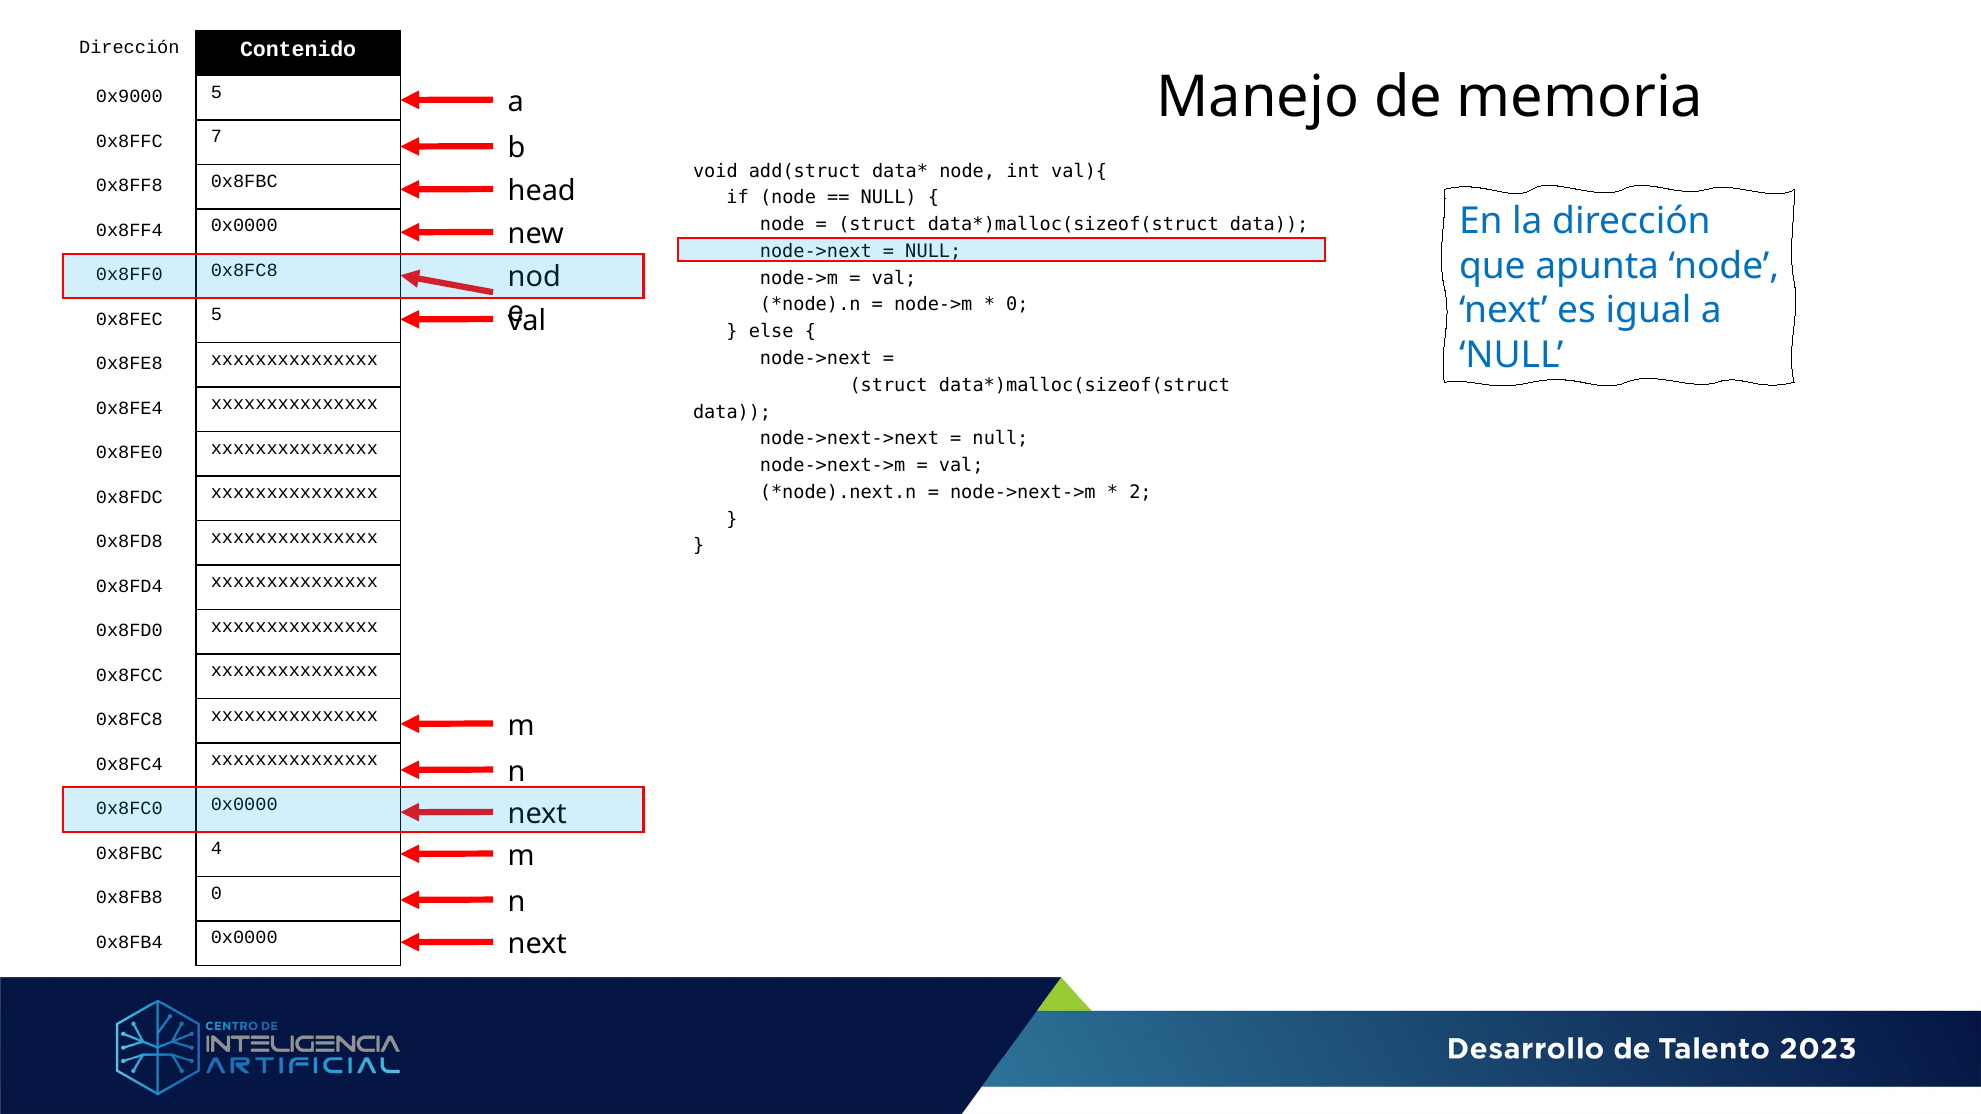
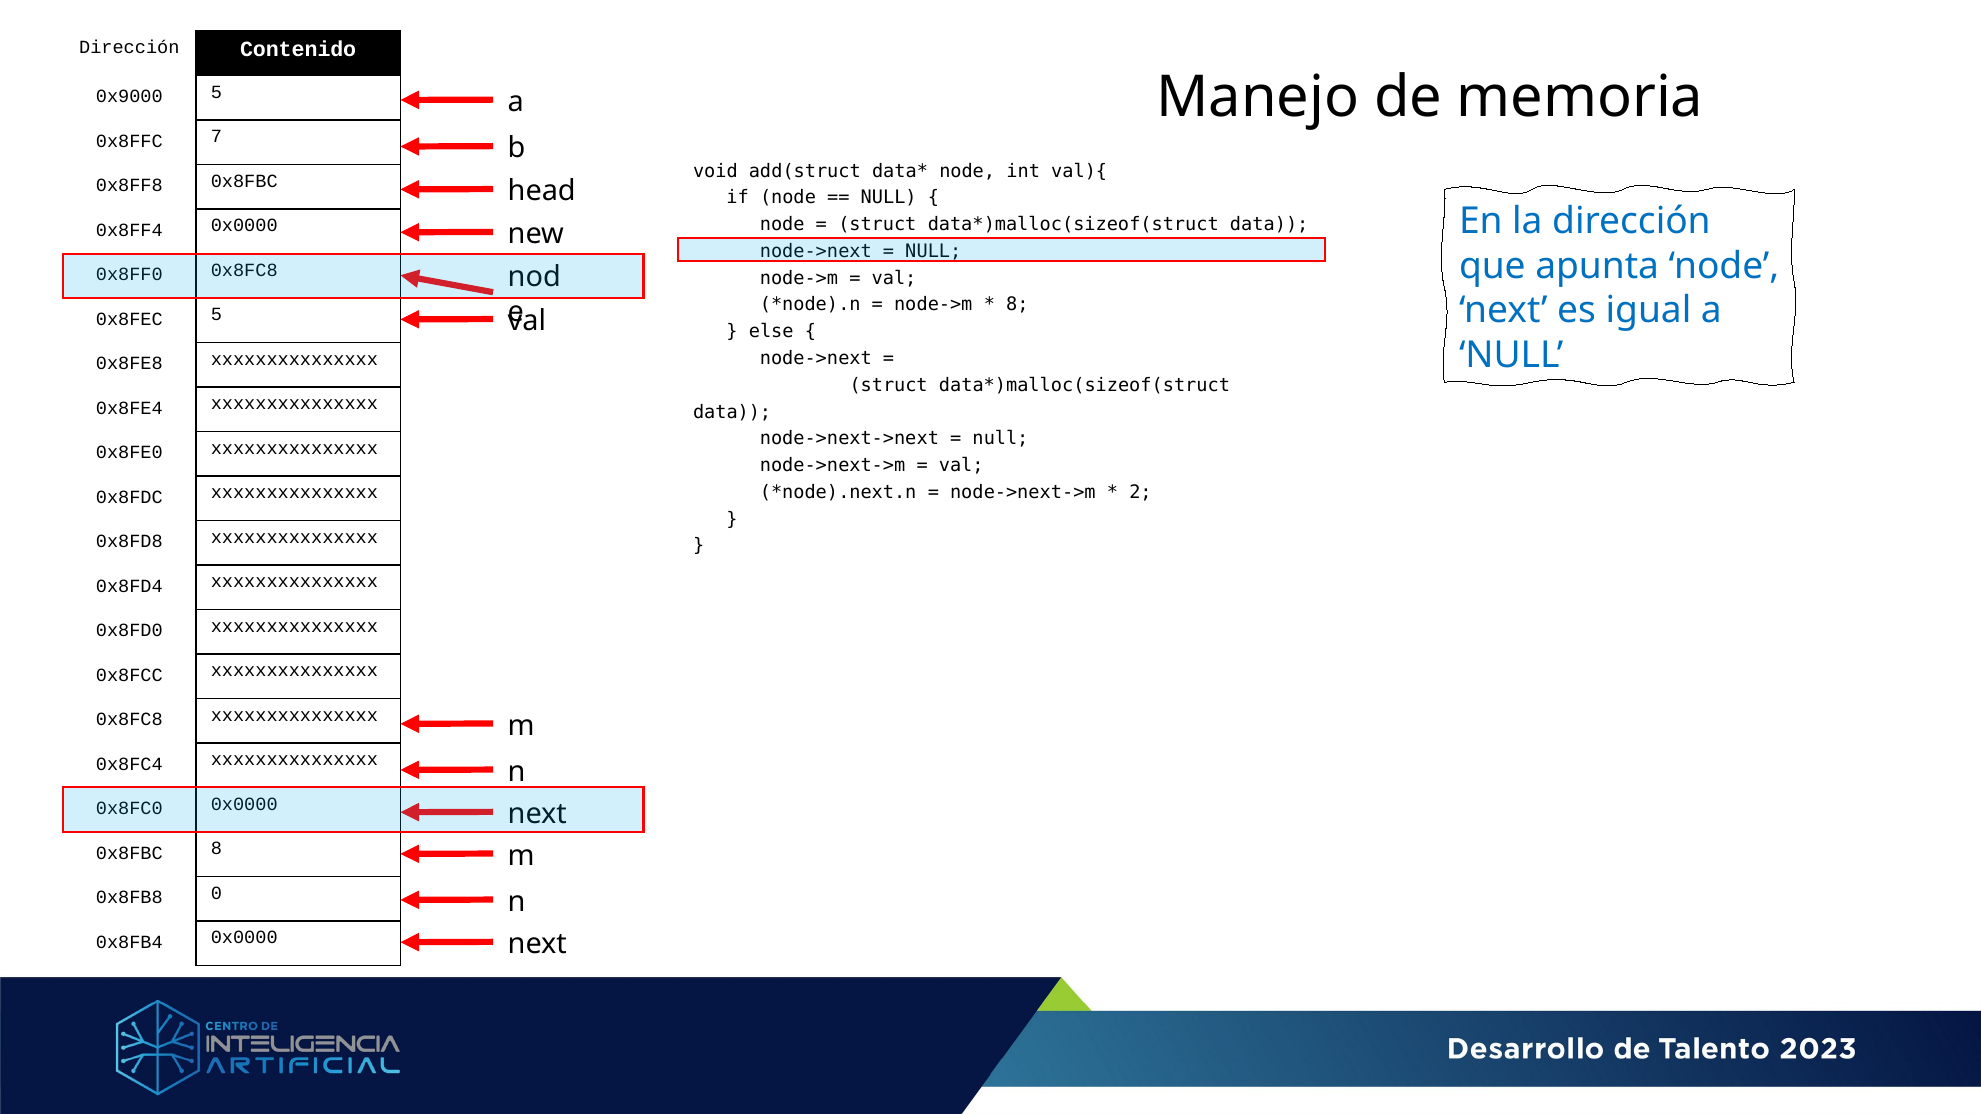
0: 0 -> 8 (1017, 305)
0x8FBC 4: 4 -> 8 (216, 849)
